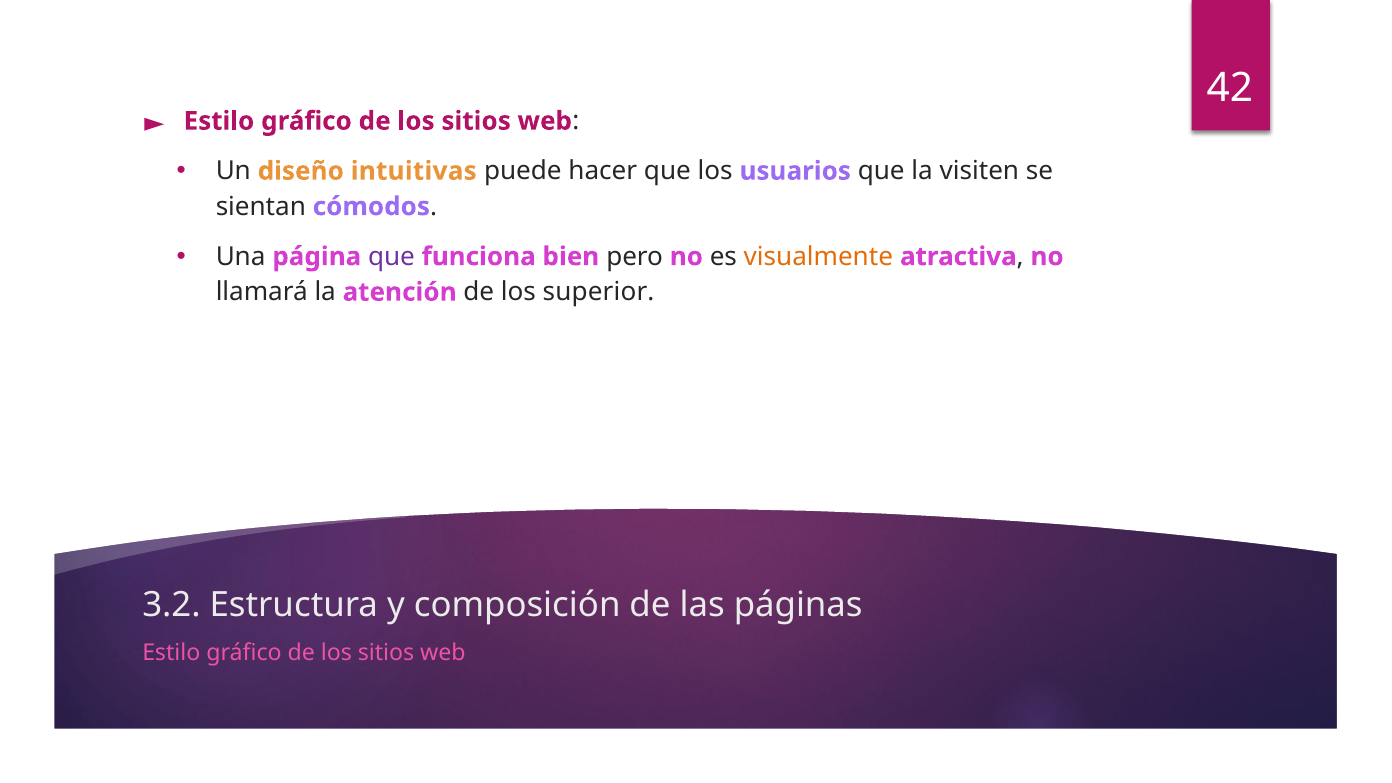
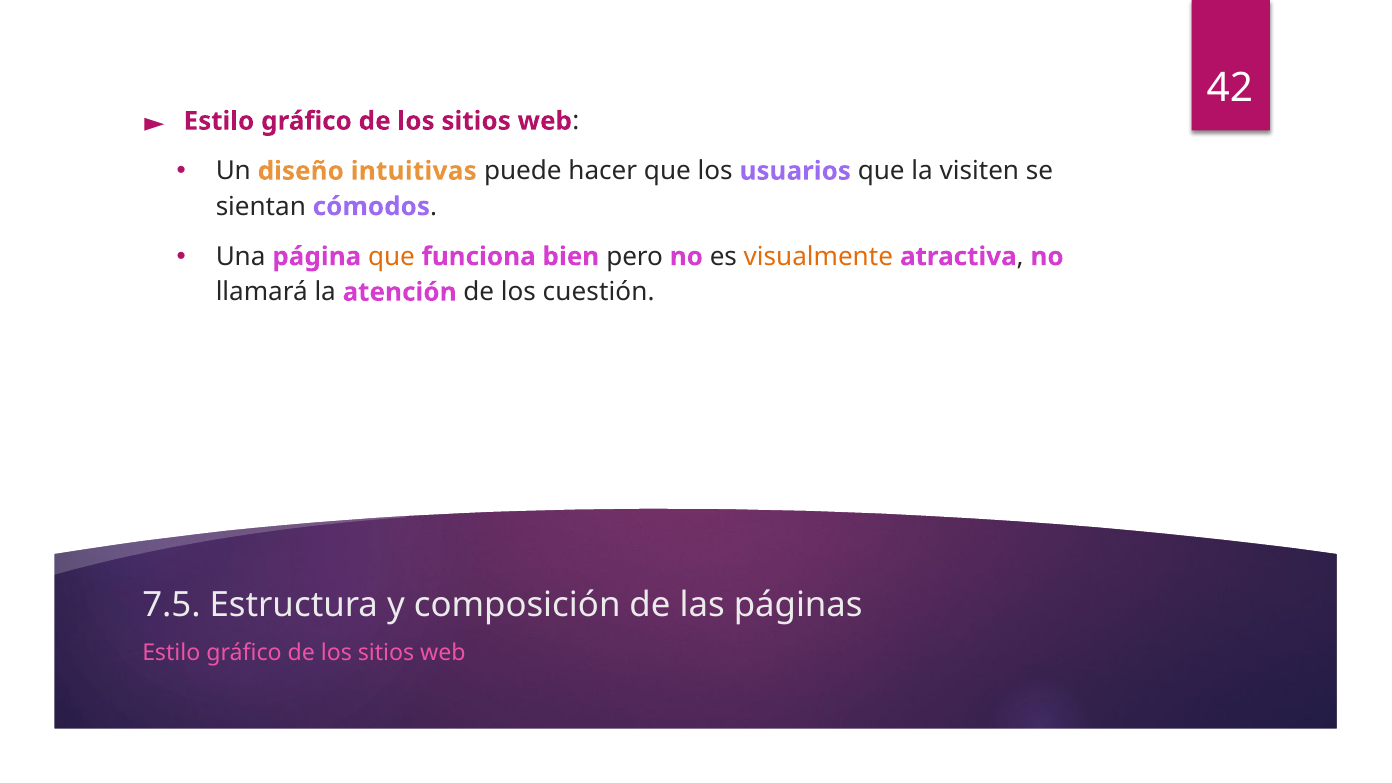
que colour: purple -> orange (391, 257)
superior: superior -> cuestión (599, 292)
3.2: 3.2 -> 7.5 (171, 605)
